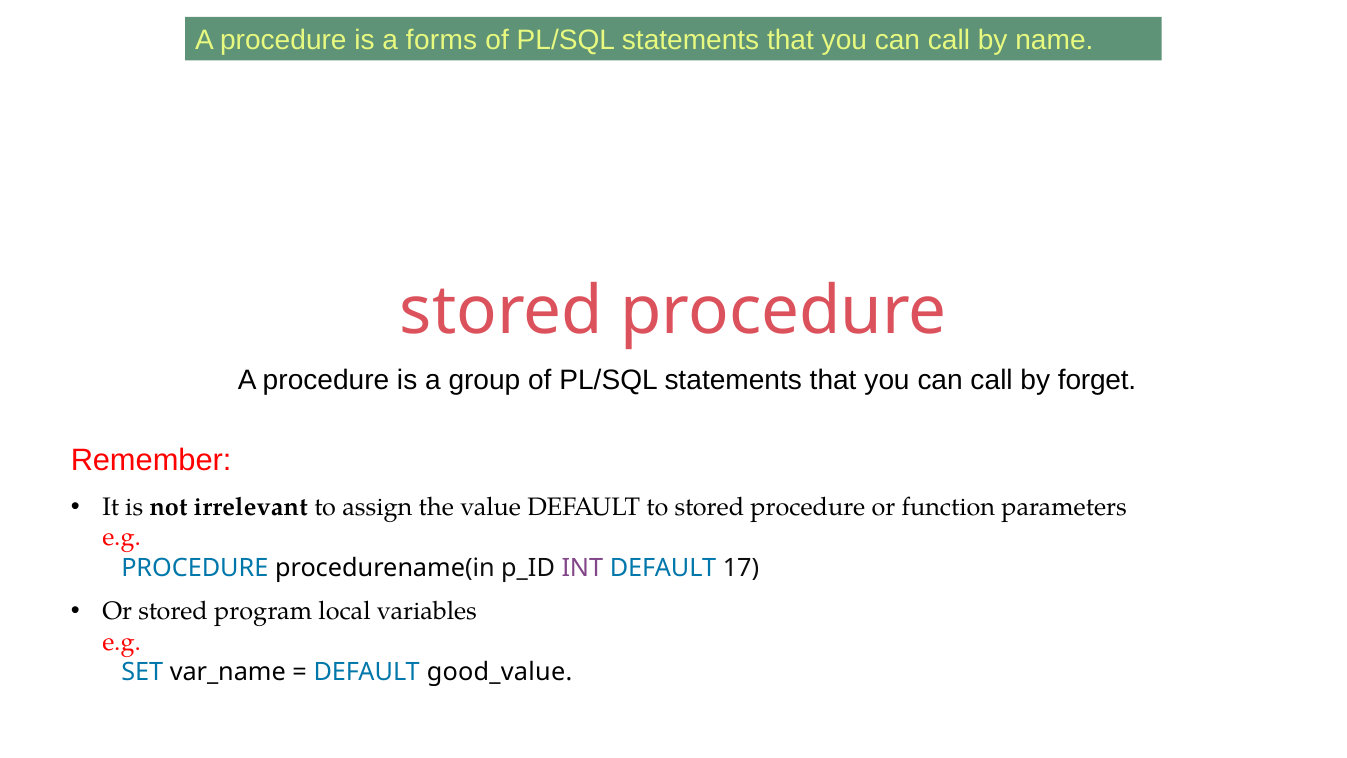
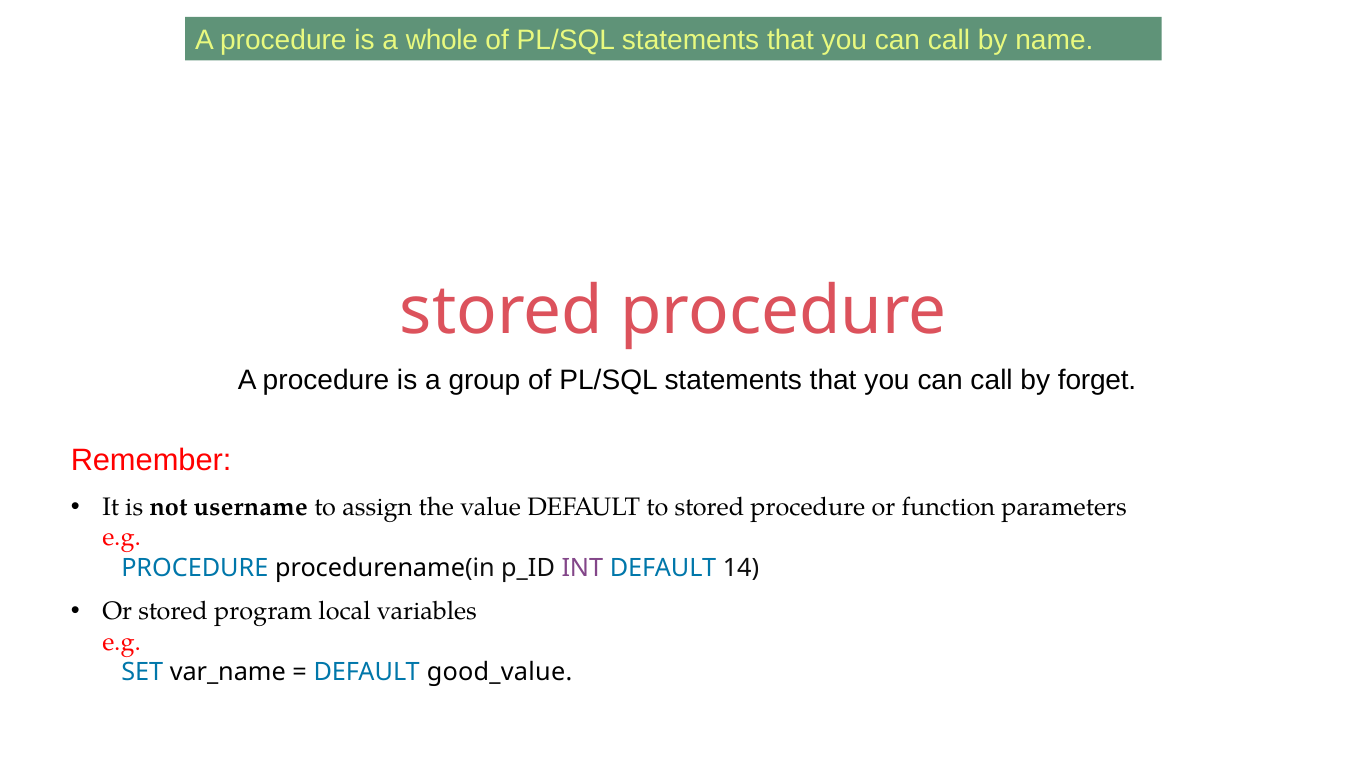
forms: forms -> whole (442, 41)
irrelevant: irrelevant -> username (251, 507)
17: 17 -> 14 (741, 568)
